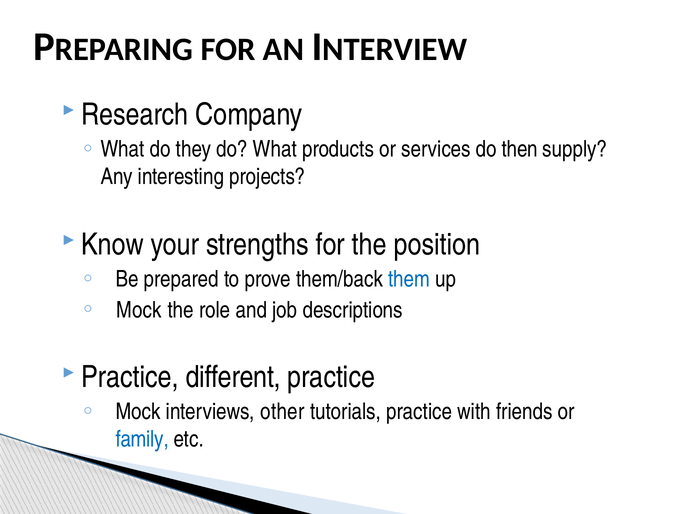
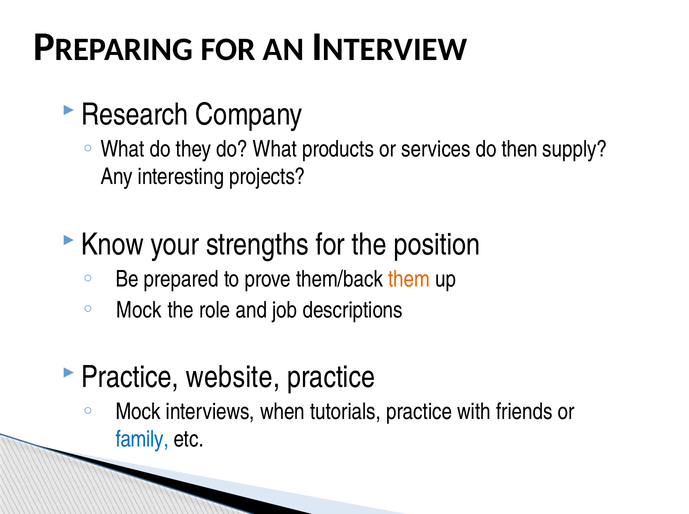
them colour: blue -> orange (409, 280)
different: different -> website (233, 378)
other: other -> when (282, 412)
